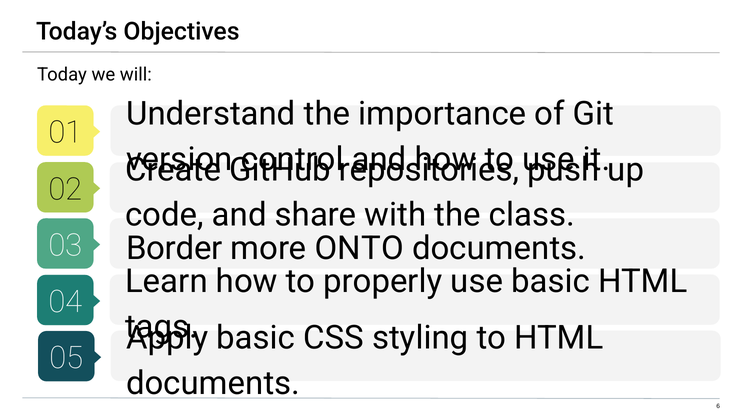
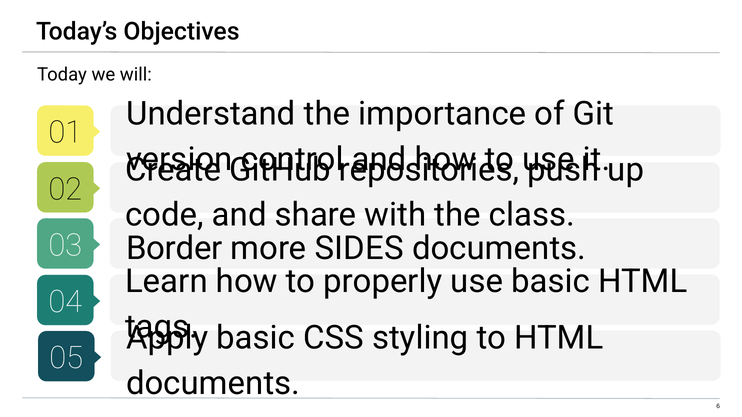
ONTO: ONTO -> SIDES (359, 249)
